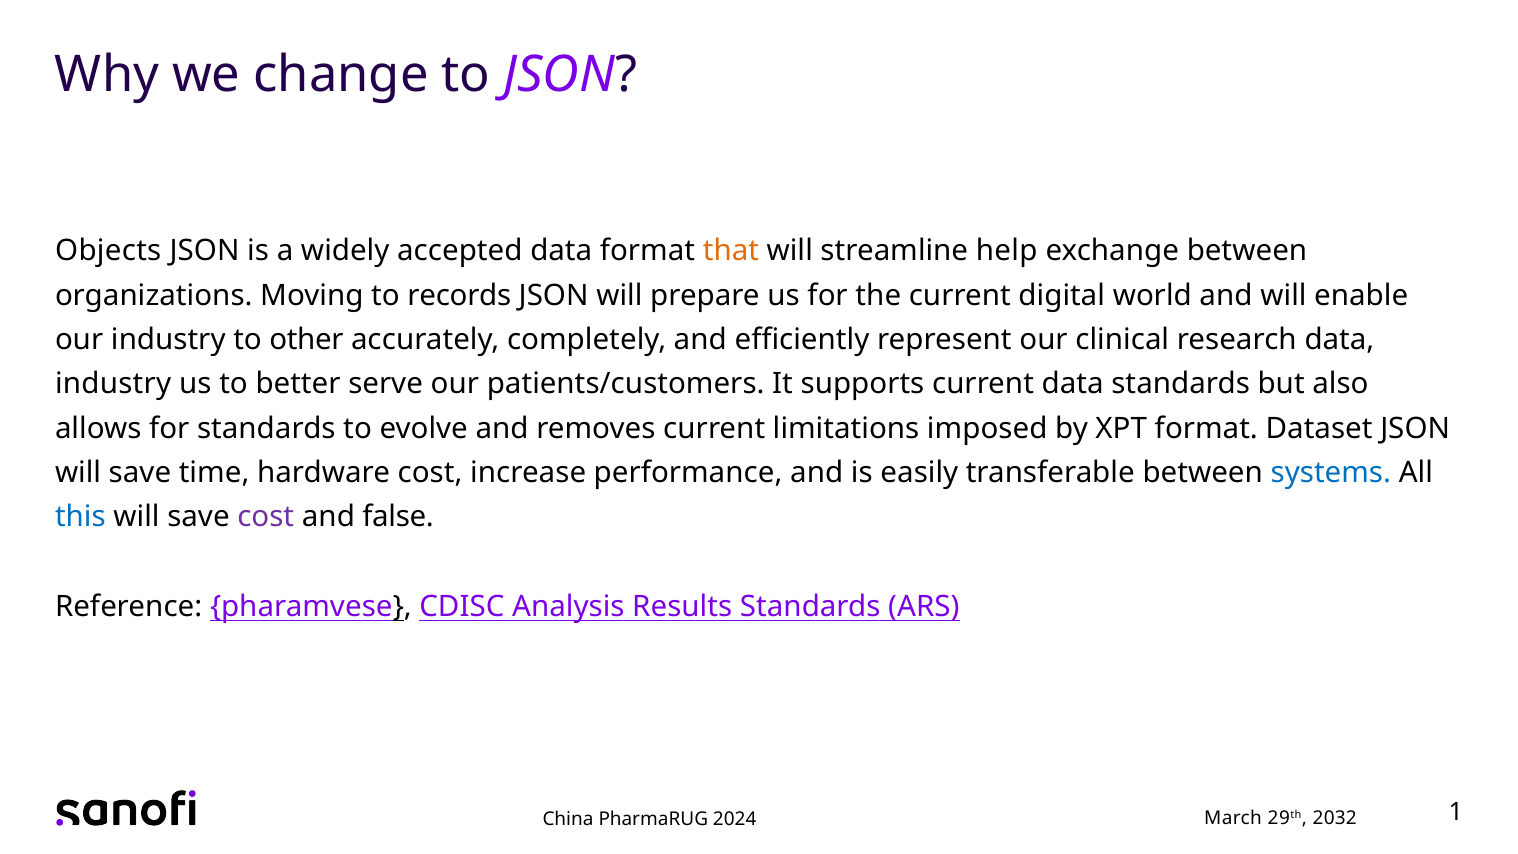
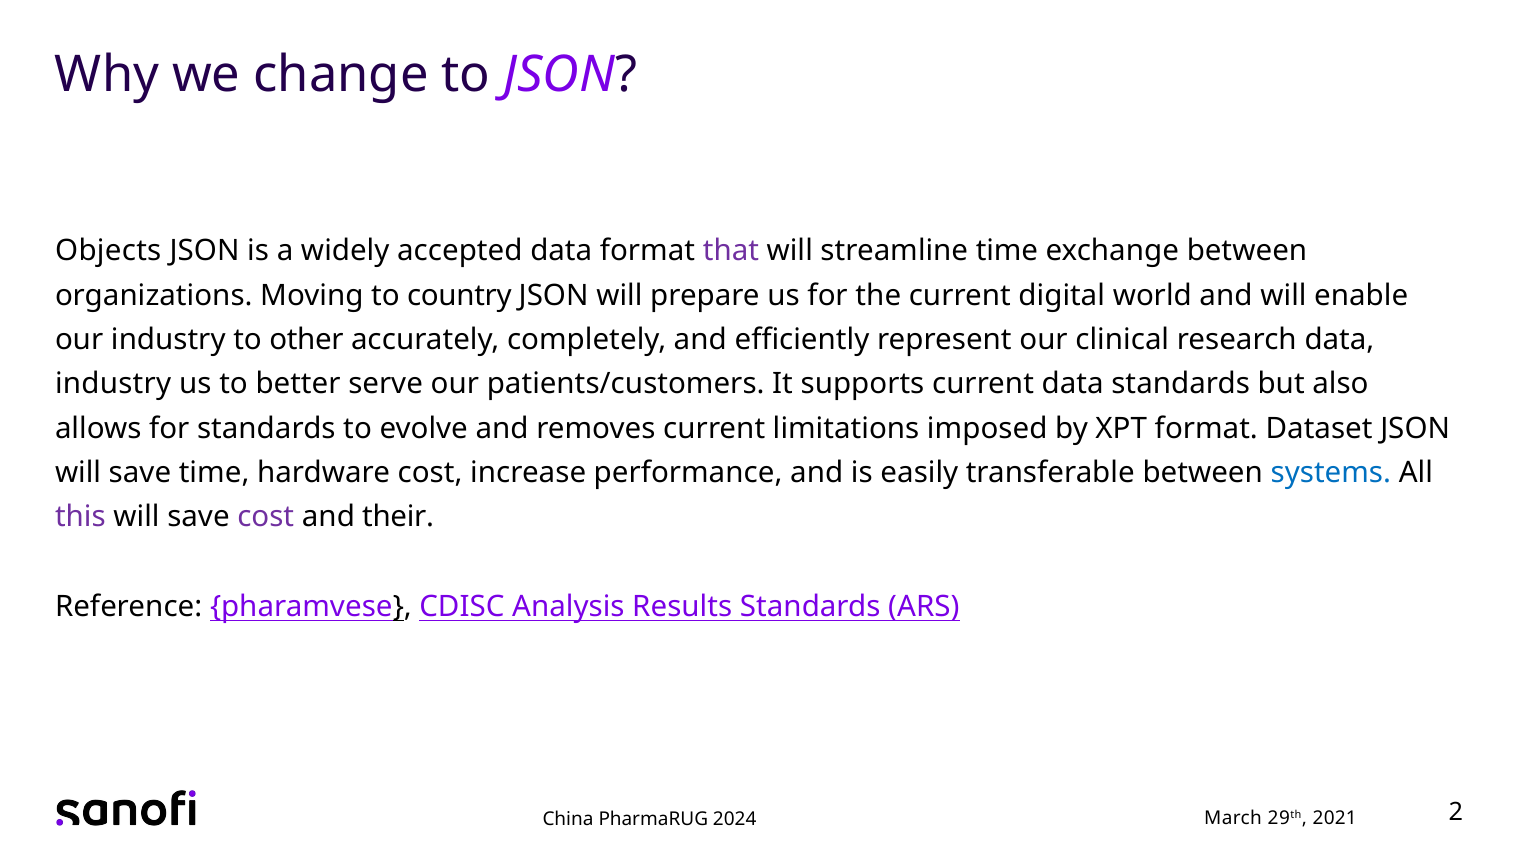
that colour: orange -> purple (731, 251)
streamline help: help -> time (1007, 251)
records: records -> country (459, 295)
this colour: blue -> purple (80, 517)
false: false -> their (398, 517)
2032: 2032 -> 2021 (1335, 818)
1: 1 -> 2 (1456, 812)
